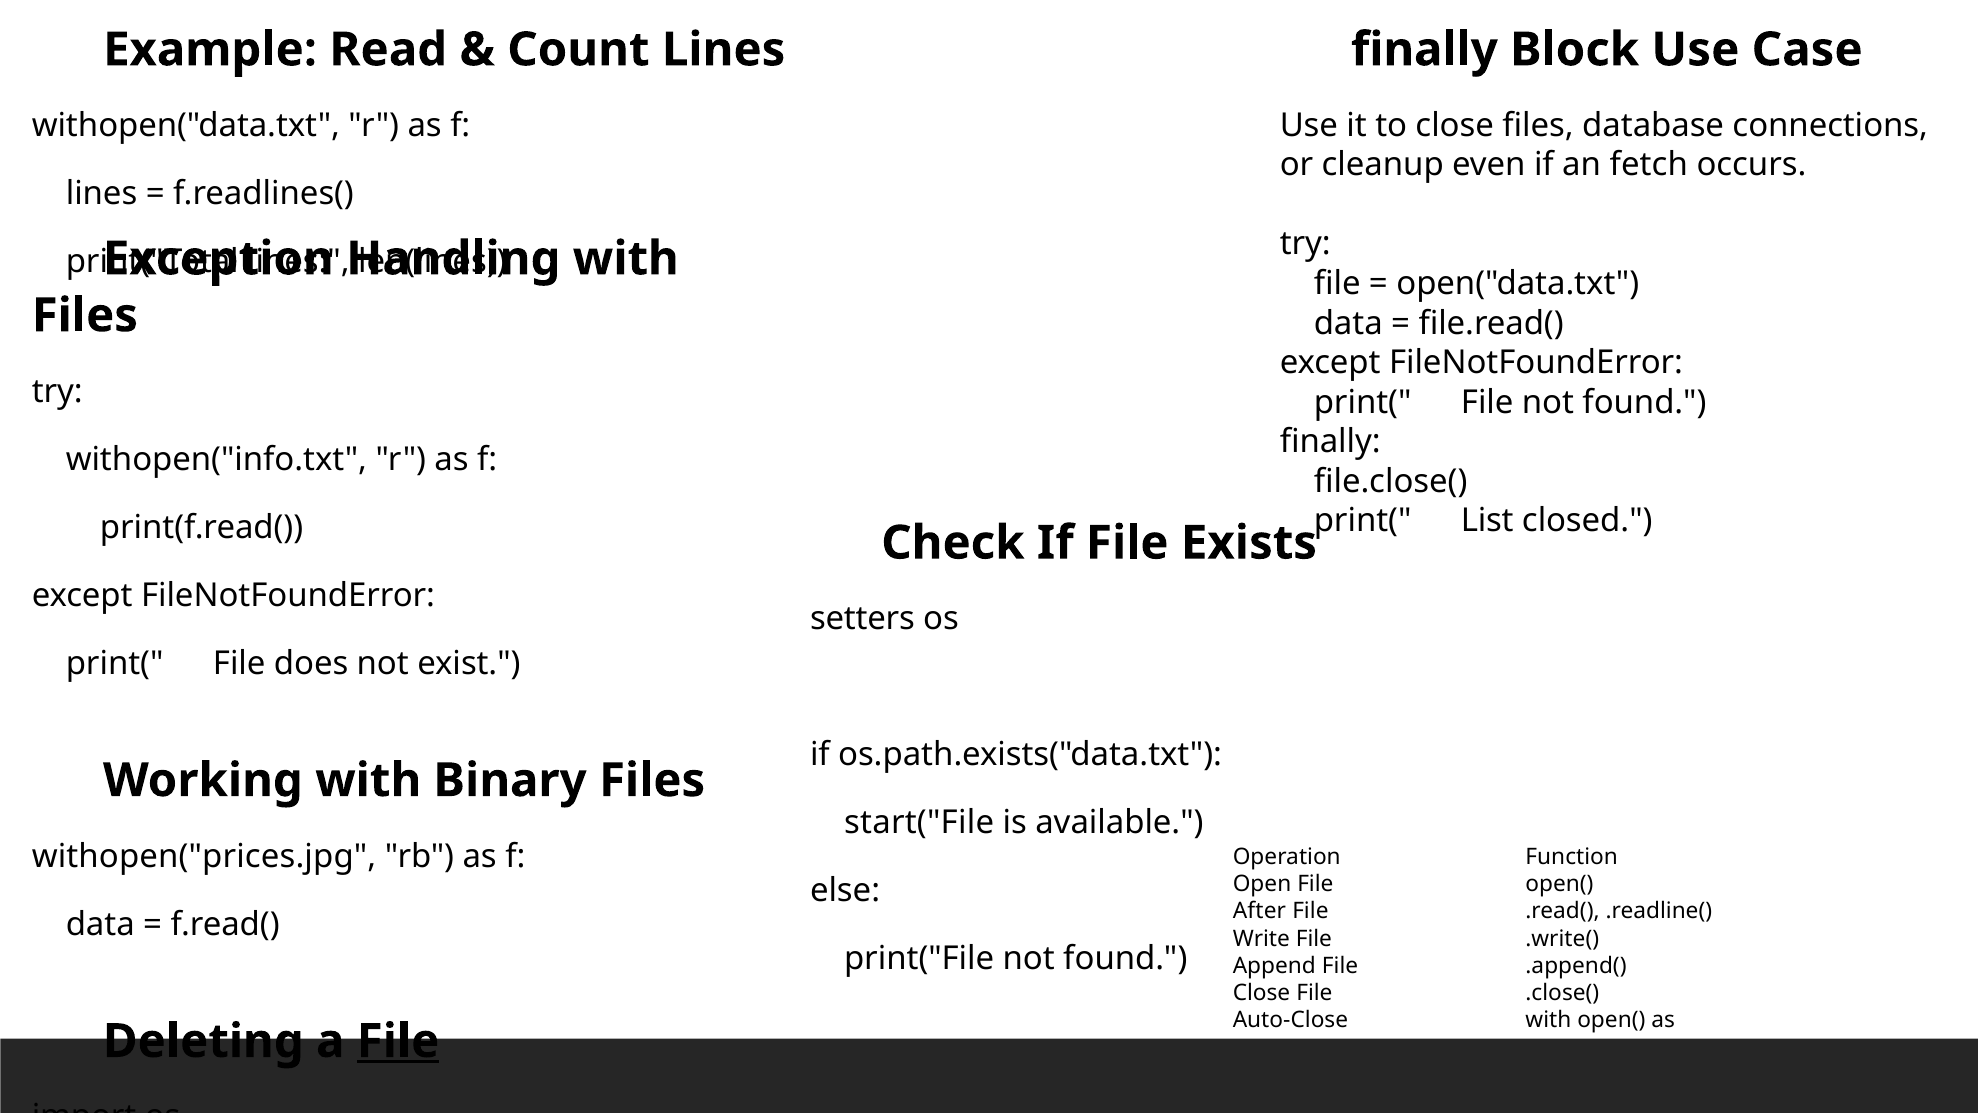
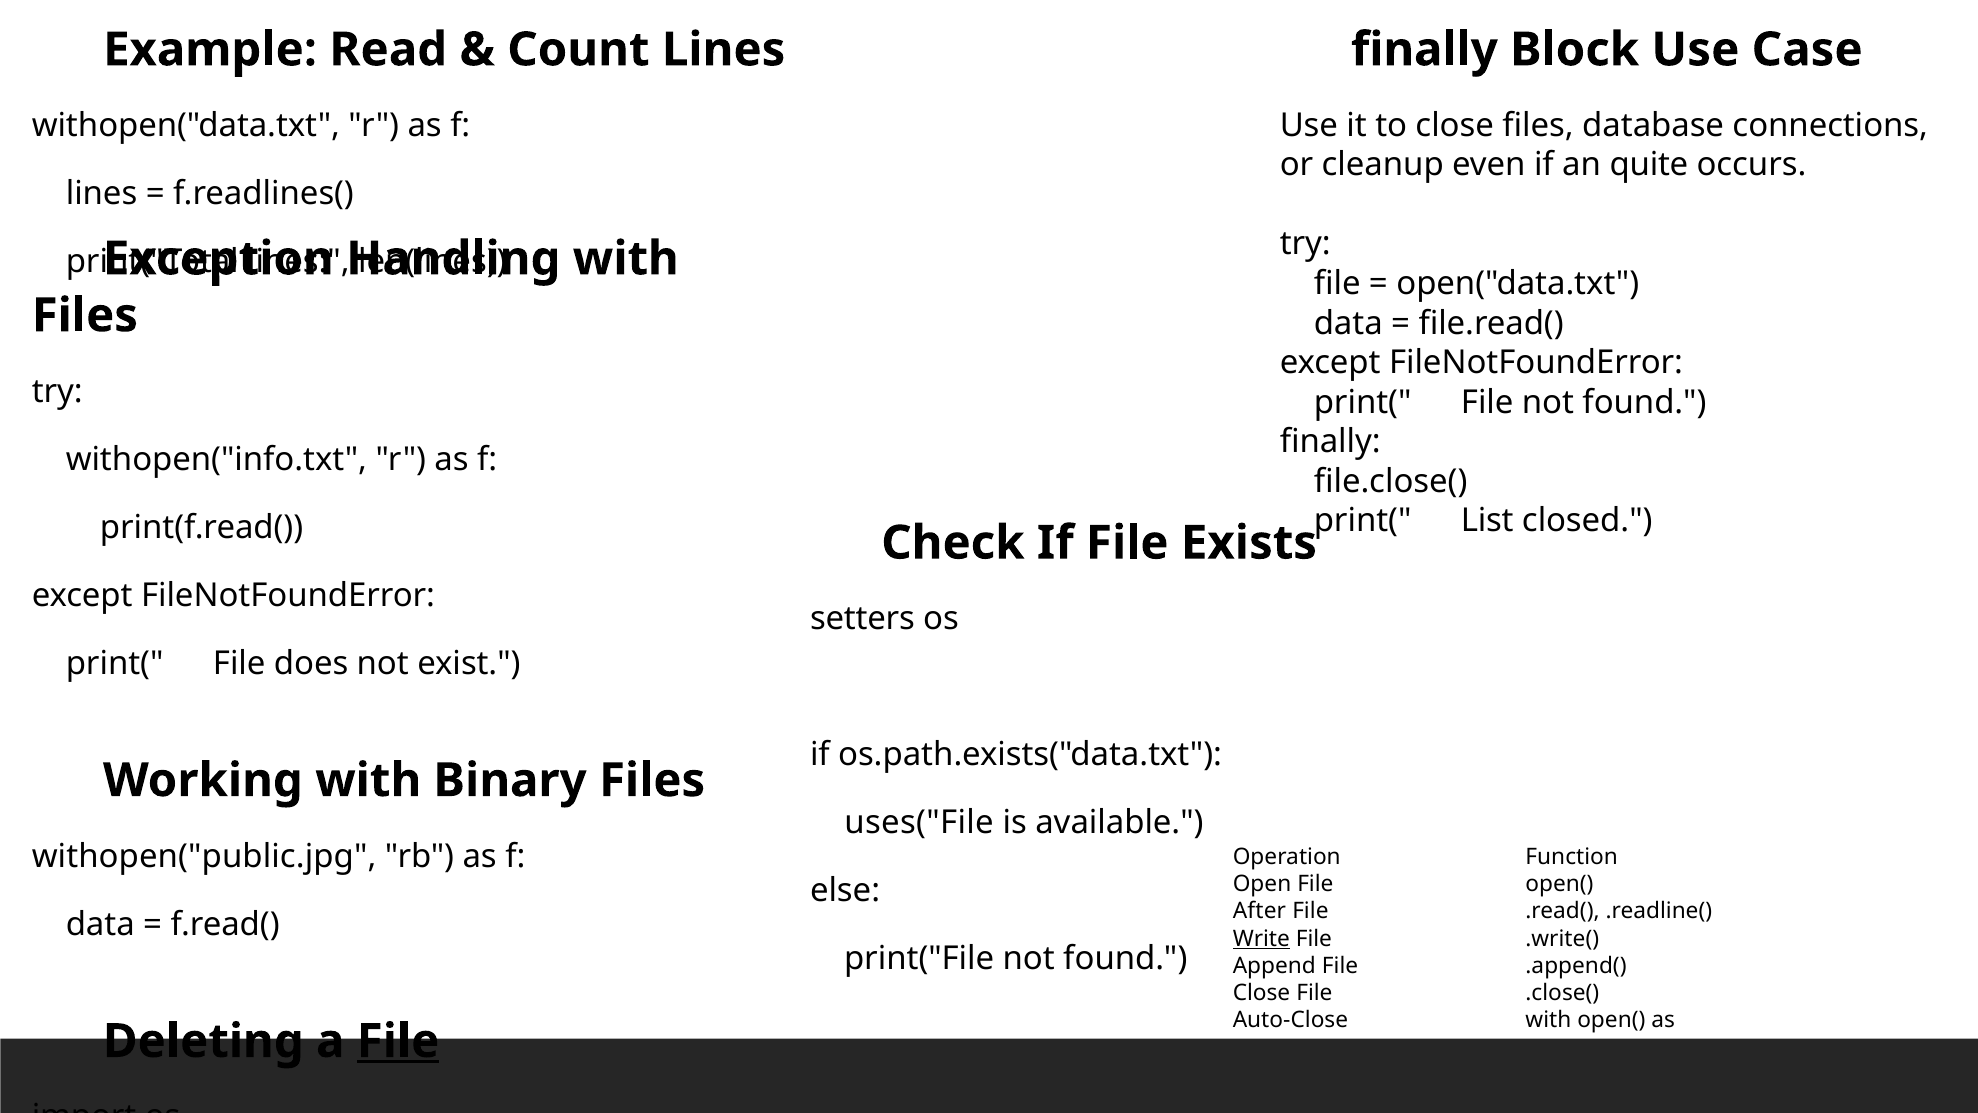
fetch: fetch -> quite (1649, 165)
start("File: start("File -> uses("File (919, 822)
withopen("prices.jpg: withopen("prices.jpg -> withopen("public.jpg (204, 856)
Write underline: none -> present (1261, 938)
